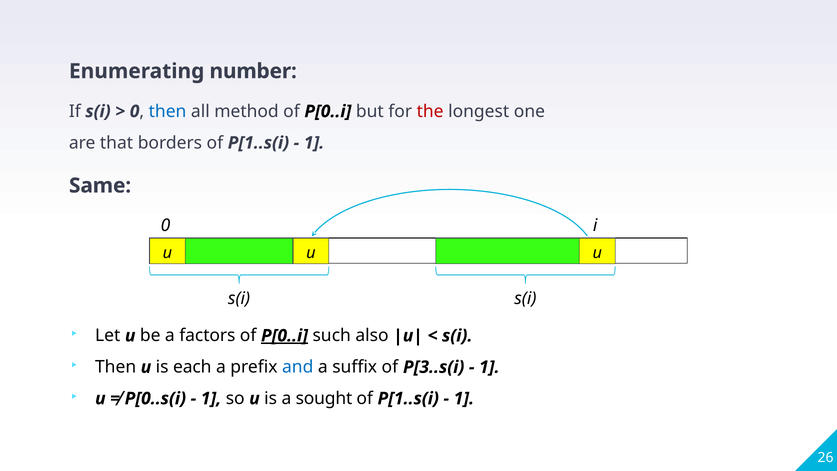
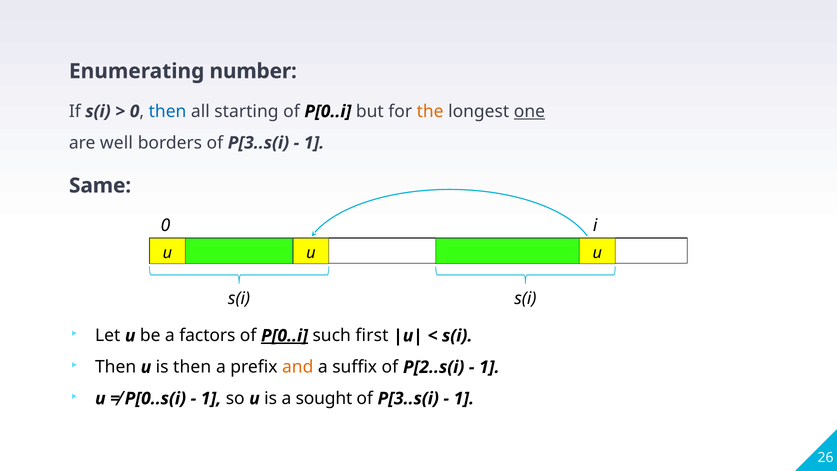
method: method -> starting (246, 111)
the colour: red -> orange (430, 111)
one underline: none -> present (529, 111)
that: that -> well (116, 143)
borders of P[1..s(i: P[1..s(i -> P[3..s(i (258, 143)
also: also -> first (372, 336)
is each: each -> then (192, 367)
and colour: blue -> orange (298, 367)
P[3..s(i: P[3..s(i -> P[2..s(i (434, 367)
P[1..s(i: P[1..s(i -> P[3..s(i (408, 398)
